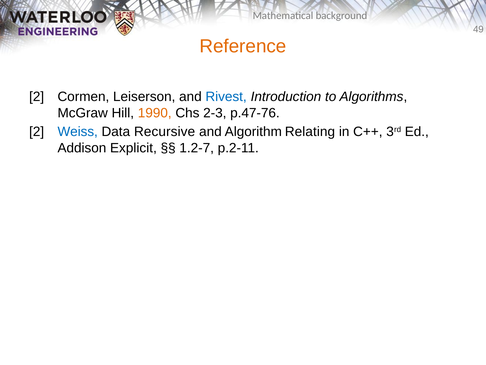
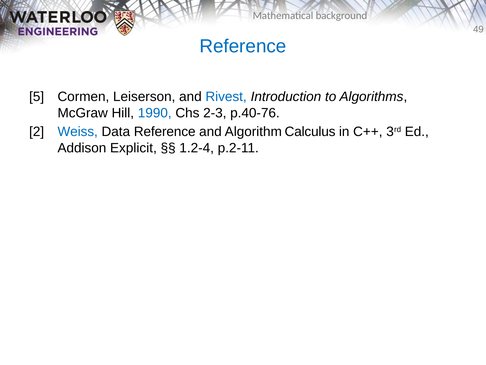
Reference colour: orange -> blue (243, 46)
2: 2 -> 5 (37, 97)
1990 colour: orange -> blue (155, 113)
p.47-76: p.47-76 -> p.40-76 (255, 113)
Data Recursive: Recursive -> Reference (165, 132)
Relating: Relating -> Calculus (310, 132)
1.2-7: 1.2-7 -> 1.2-4 (197, 148)
